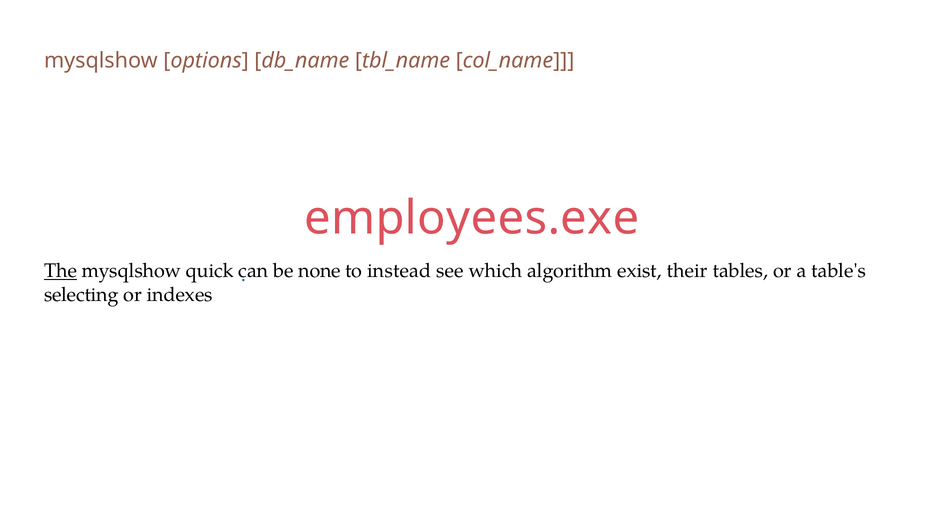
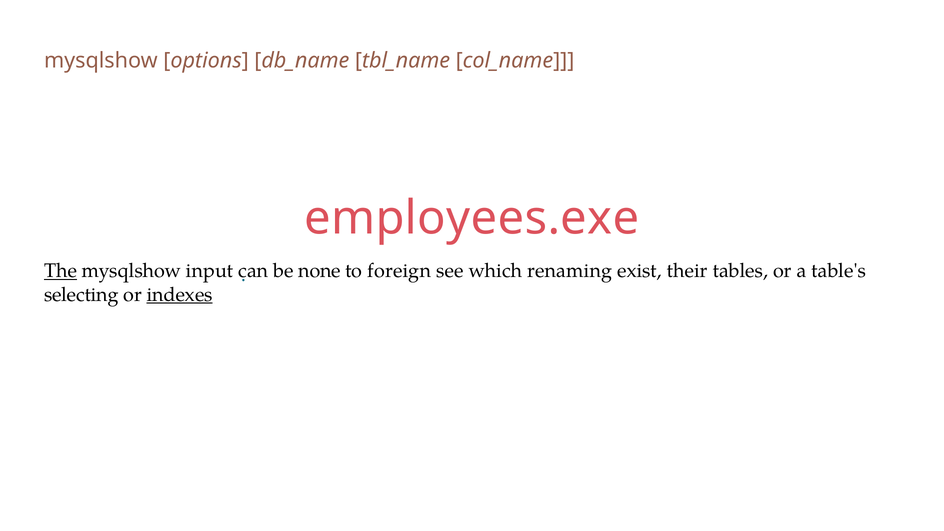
quick: quick -> input (210, 271)
instead: instead -> foreign (399, 271)
algorithm: algorithm -> renaming (570, 271)
indexes underline: none -> present (180, 295)
